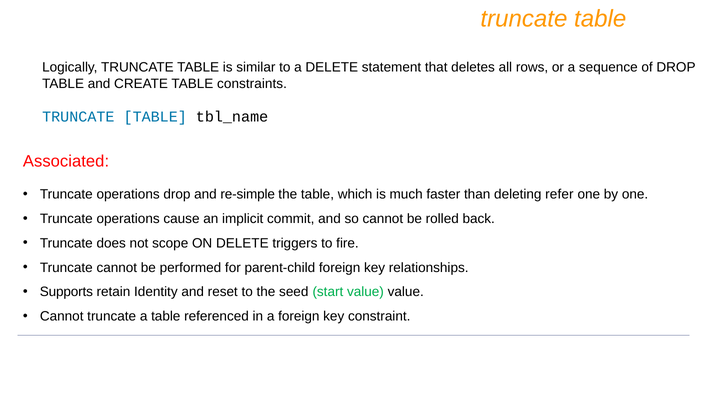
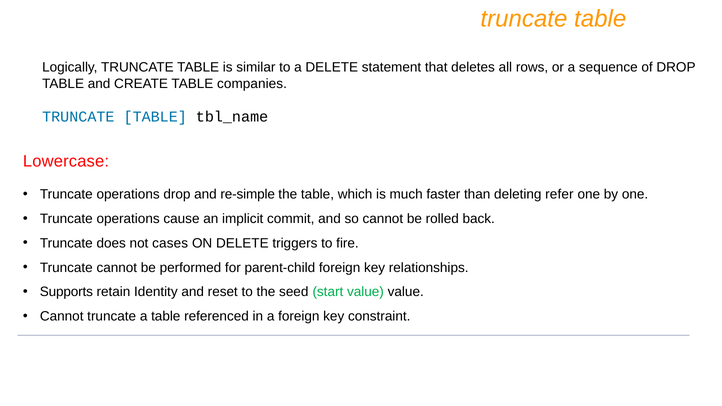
constraints: constraints -> companies (252, 84)
Associated: Associated -> Lowercase (66, 161)
scope: scope -> cases (170, 243)
